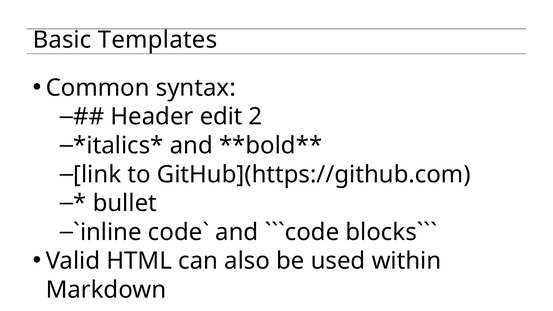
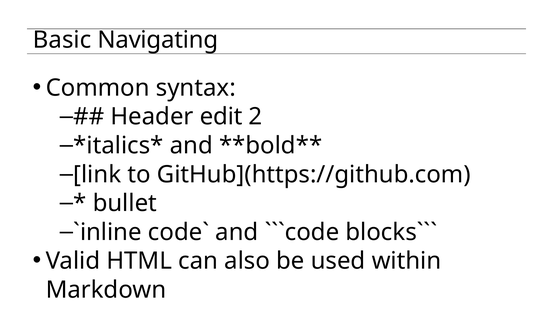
Templates: Templates -> Navigating (158, 40)
